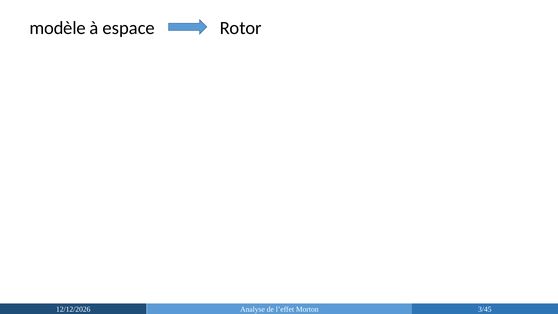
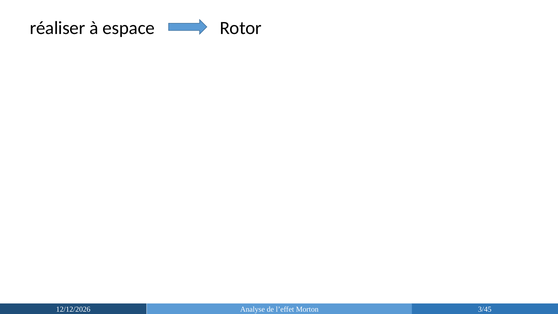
modèle: modèle -> réaliser (57, 28)
